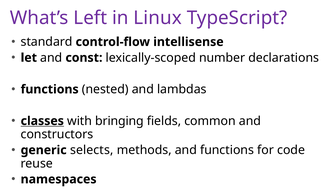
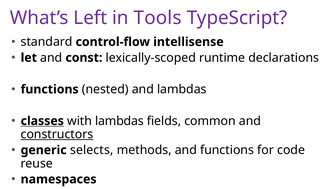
Linux: Linux -> Tools (158, 18)
number: number -> runtime (222, 58)
with bringing: bringing -> lambdas (119, 121)
constructors underline: none -> present (57, 134)
